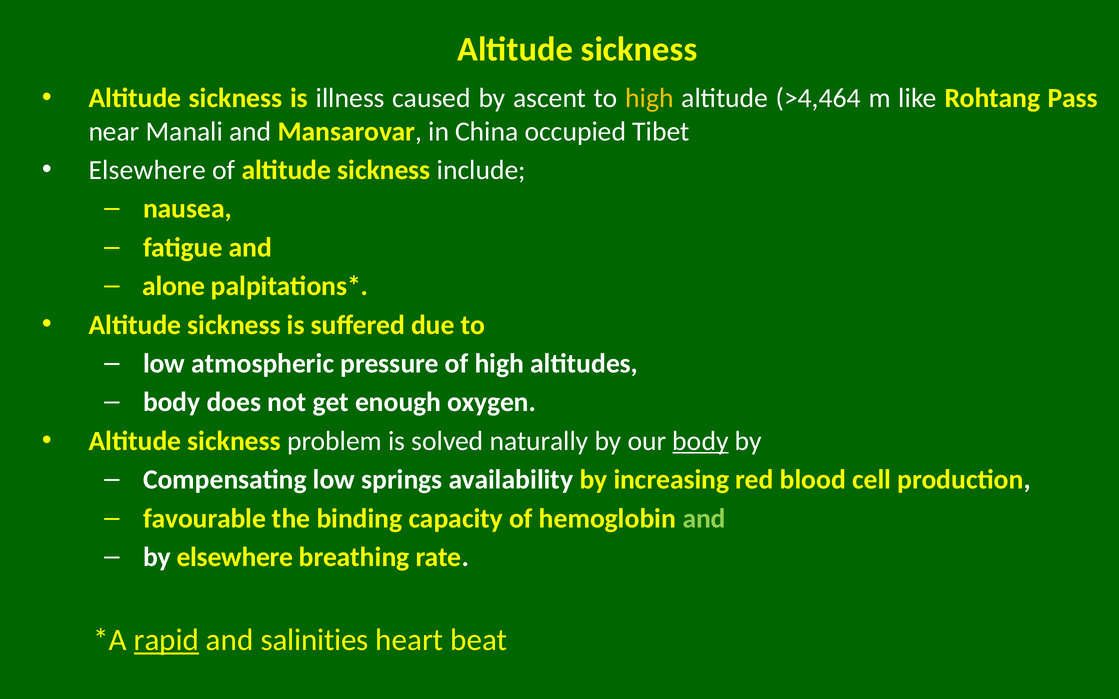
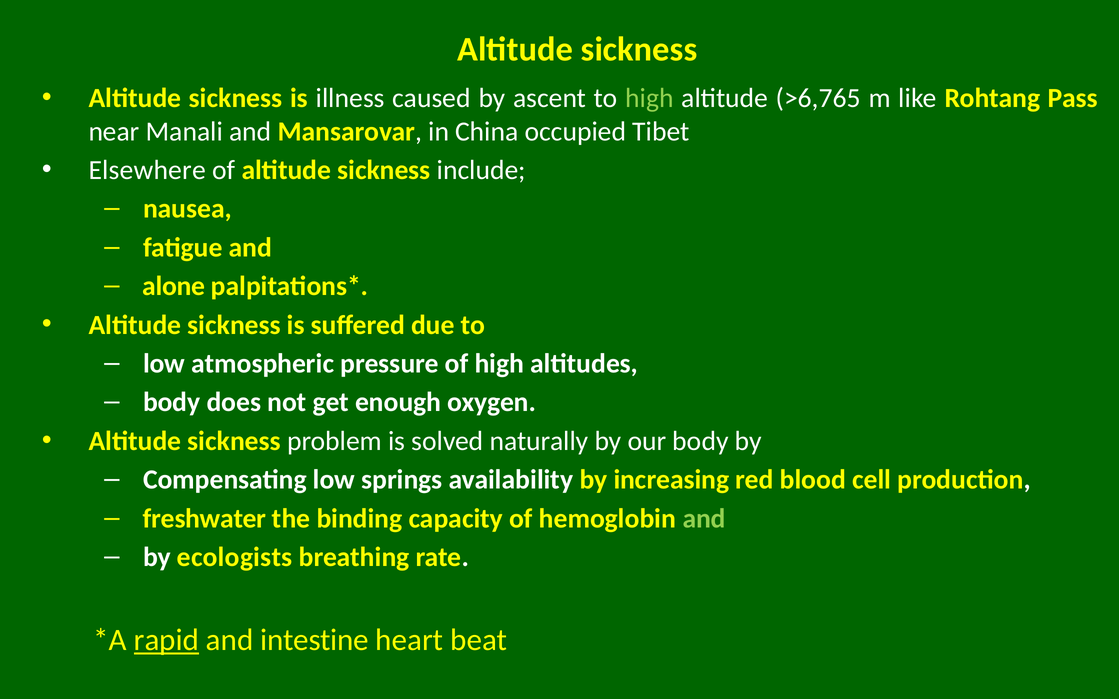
high colour: yellow -> light green (649, 98)
>4,464: >4,464 -> >6,765 (818, 98)
body underline: present -> none (701, 441)
favourable: favourable -> freshwater (205, 519)
by elsewhere: elsewhere -> ecologists (235, 557)
salinities: salinities -> intestine (315, 640)
